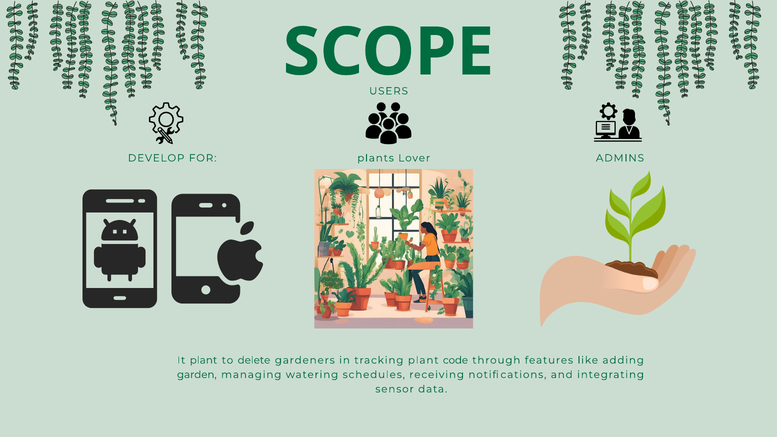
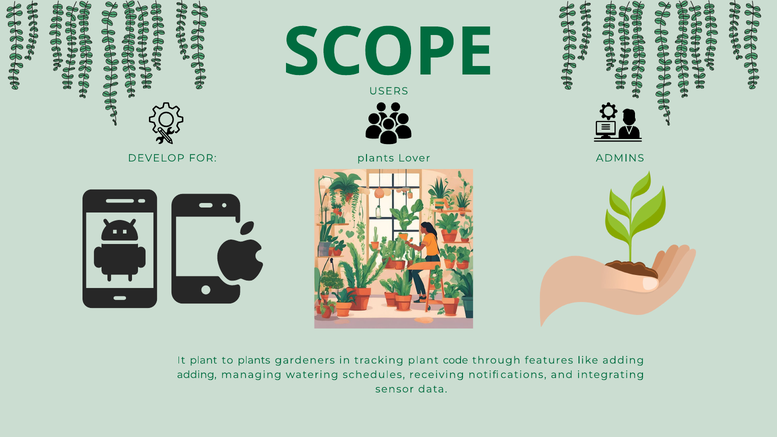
to delete: delete -> plants (254, 360)
garden: garden -> adding (197, 375)
